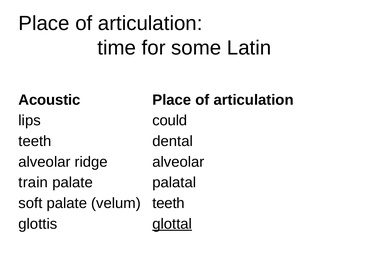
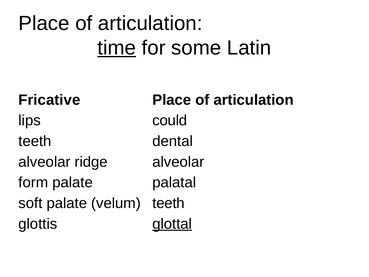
time underline: none -> present (117, 48)
Acoustic: Acoustic -> Fricative (49, 100)
train: train -> form (33, 182)
